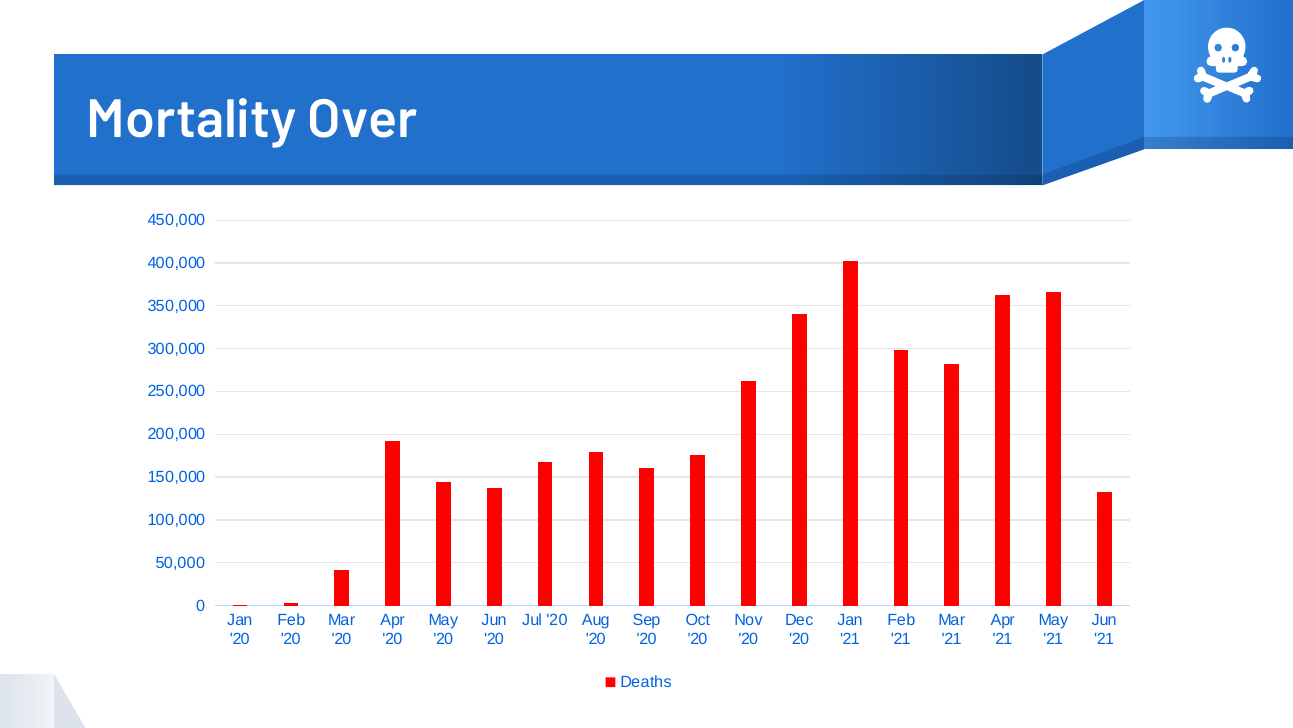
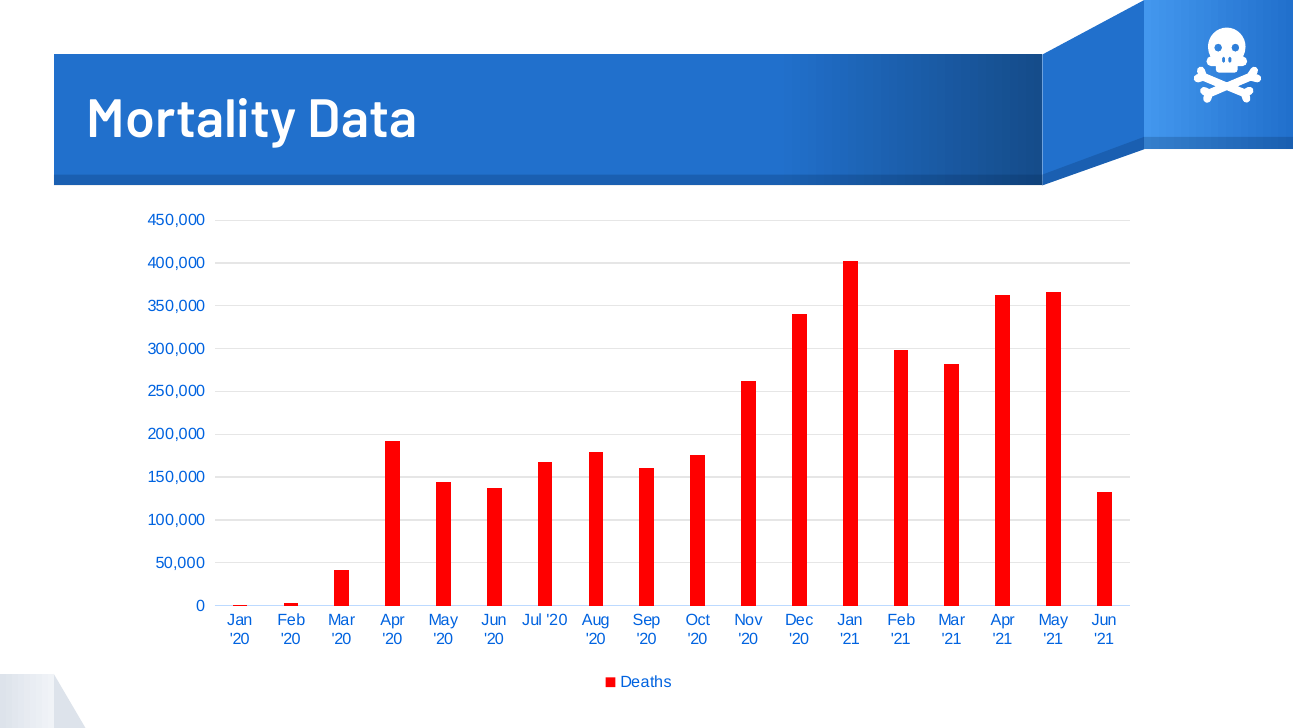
Over: Over -> Data (363, 120)
